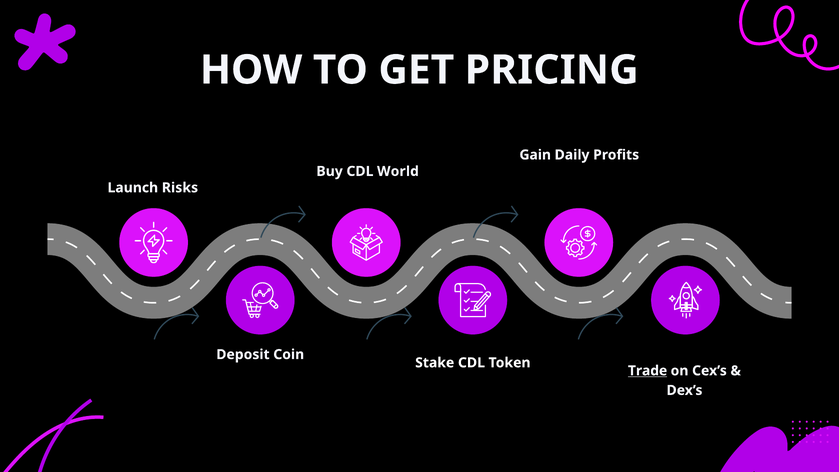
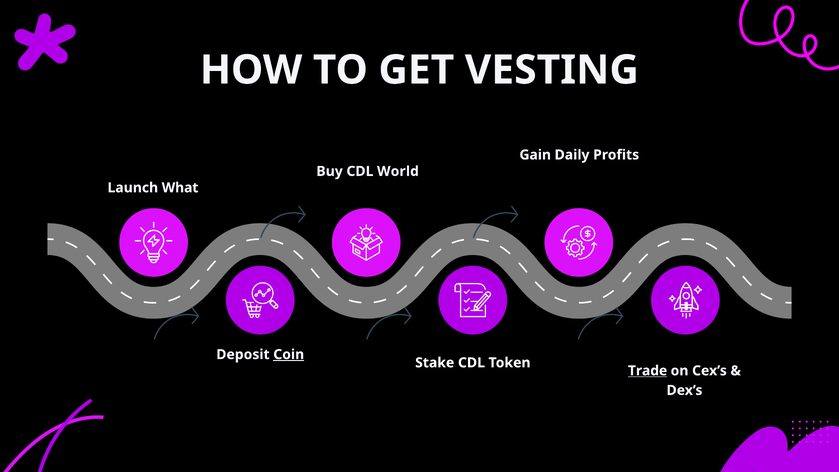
PRICING: PRICING -> VESTING (552, 70)
Risks: Risks -> What (180, 188)
Coin underline: none -> present (289, 354)
